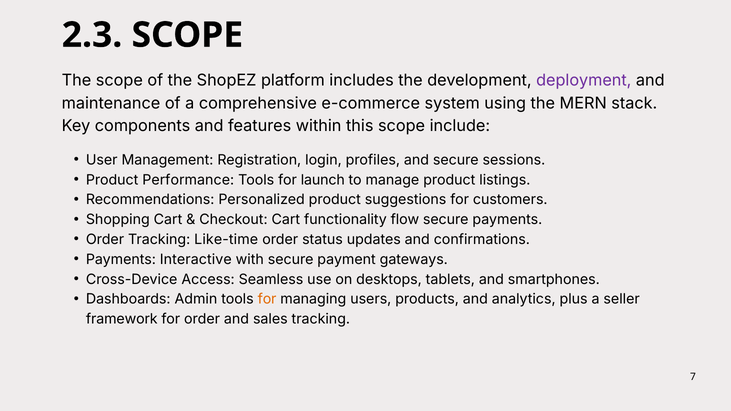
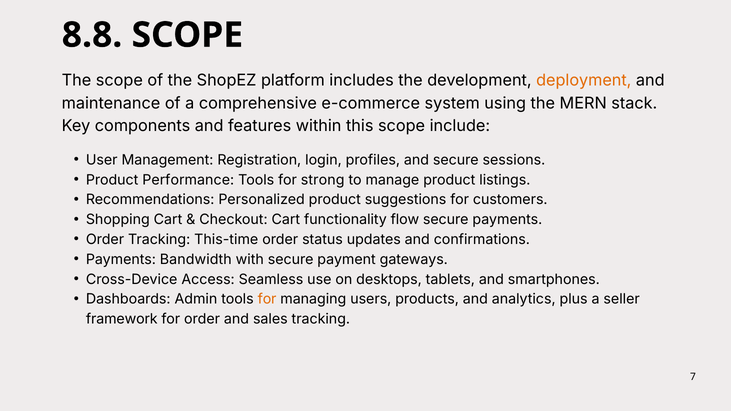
2.3: 2.3 -> 8.8 (92, 35)
deployment colour: purple -> orange (584, 81)
launch: launch -> strong (323, 180)
Like-time: Like-time -> This-time (226, 240)
Interactive: Interactive -> Bandwidth (196, 260)
